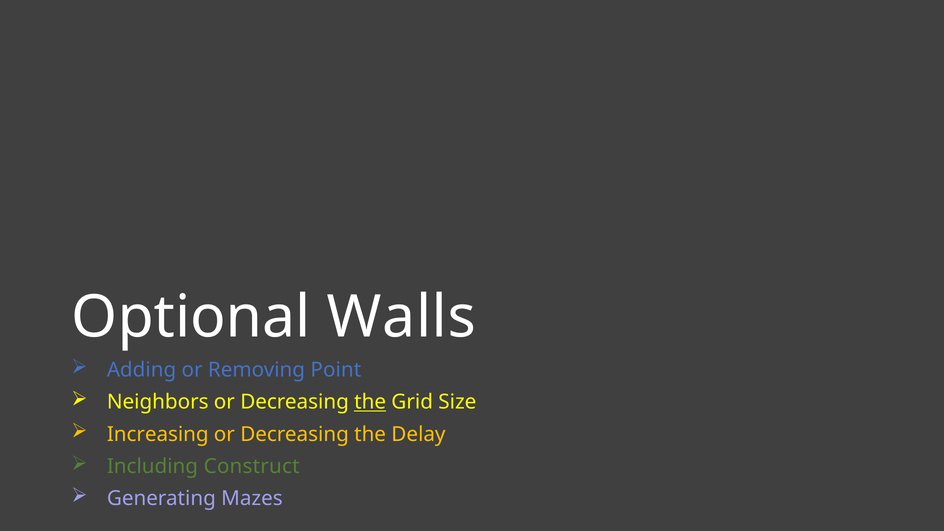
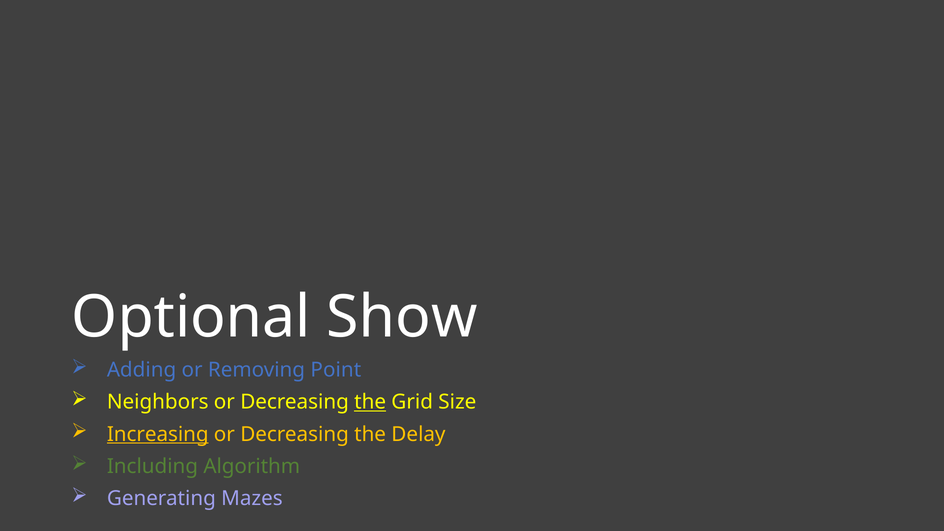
Walls: Walls -> Show (402, 317)
Increasing underline: none -> present (158, 434)
Construct: Construct -> Algorithm (252, 466)
